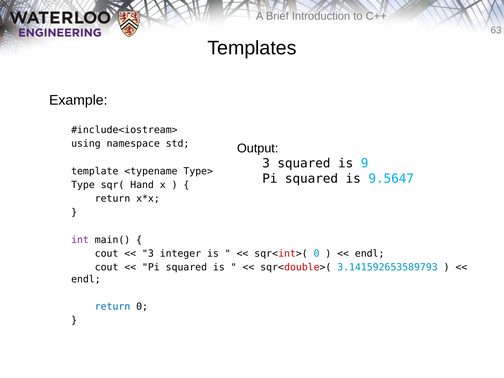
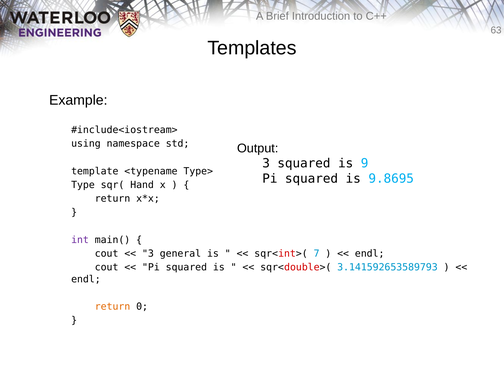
9.5647: 9.5647 -> 9.8695 (391, 179)
integer: integer -> general (180, 254)
sqr<int>( 0: 0 -> 7 (317, 254)
return colour: blue -> orange (113, 307)
